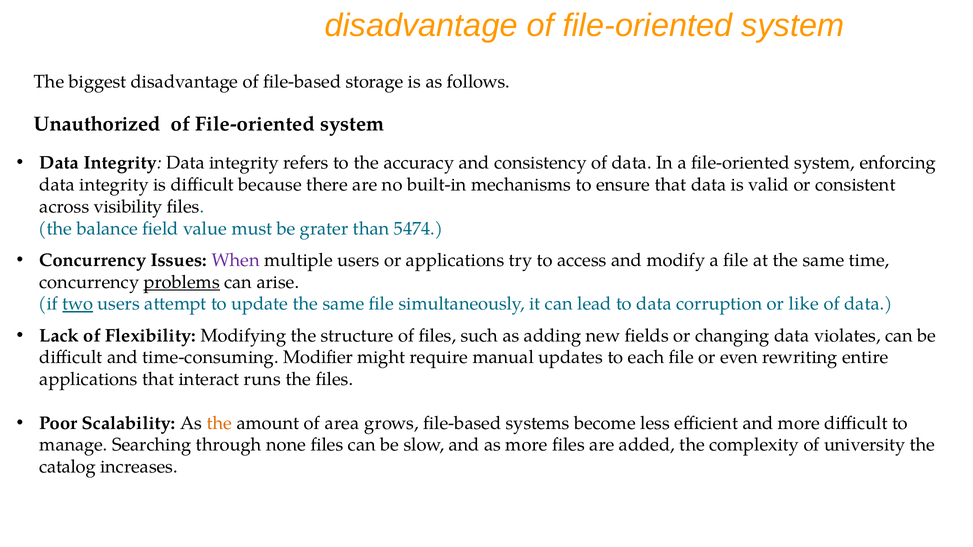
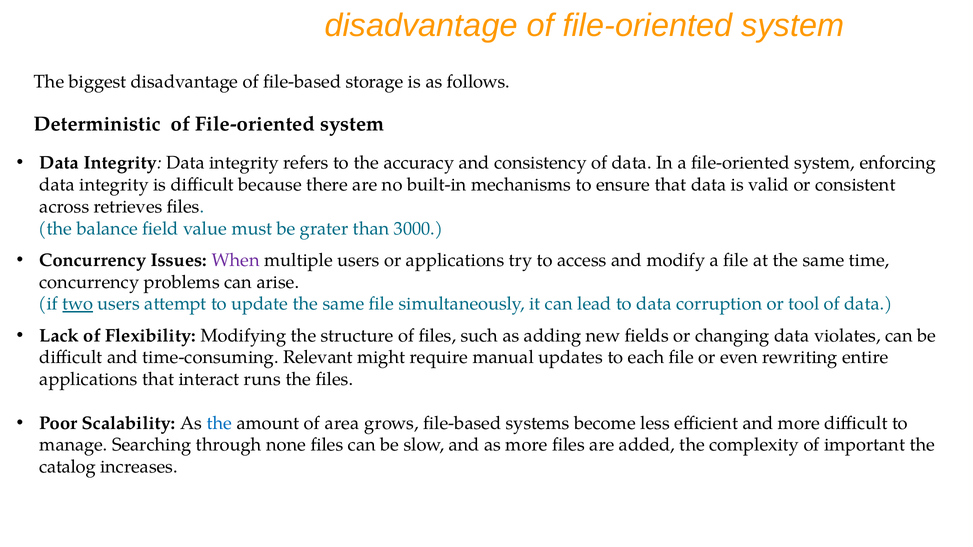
Unauthorized: Unauthorized -> Deterministic (97, 124)
visibility: visibility -> retrieves (128, 207)
5474: 5474 -> 3000 (419, 229)
problems underline: present -> none (182, 282)
like: like -> tool (804, 304)
Modifier: Modifier -> Relevant (318, 358)
the colour: orange -> blue (219, 423)
university: university -> important (865, 445)
